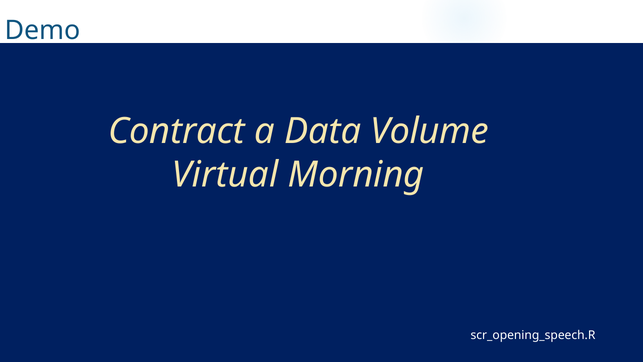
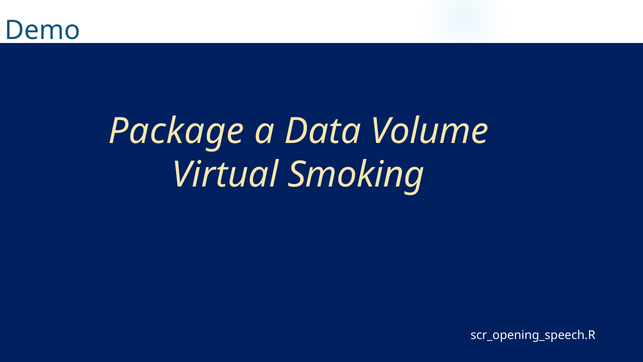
Contract: Contract -> Package (176, 131)
Morning: Morning -> Smoking (356, 175)
